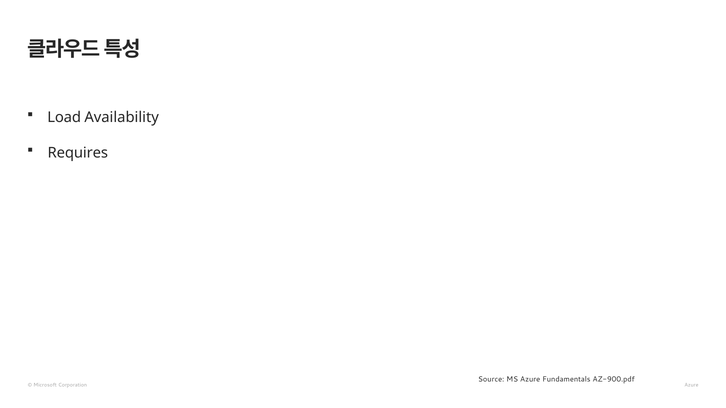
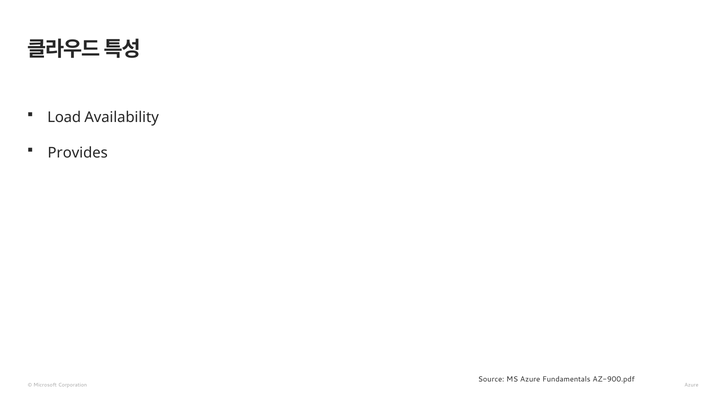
Requires: Requires -> Provides (78, 153)
